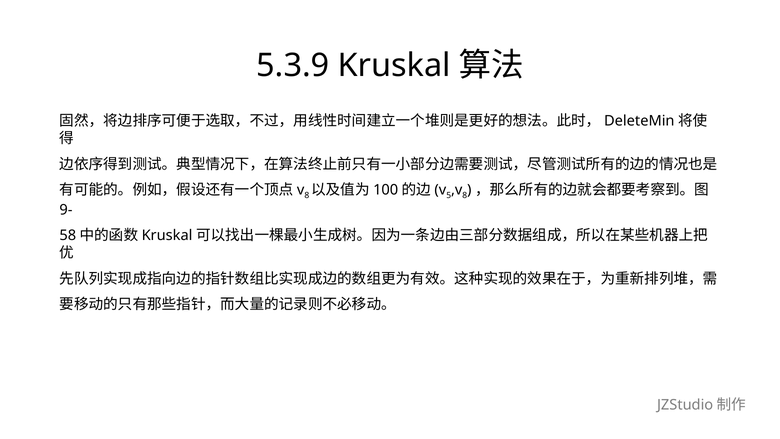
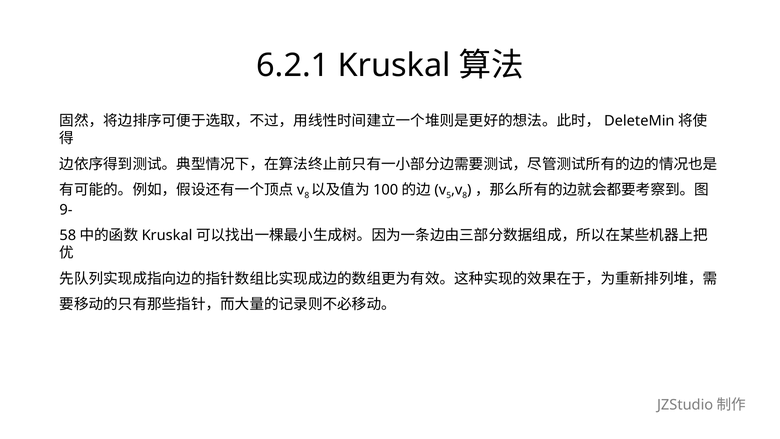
5.3.9: 5.3.9 -> 6.2.1 (293, 66)
